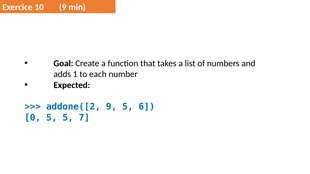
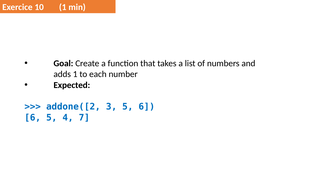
10 9: 9 -> 1 (63, 7)
addone([2 9: 9 -> 3 (111, 107)
0: 0 -> 6 (33, 118)
5 5: 5 -> 4 (68, 118)
